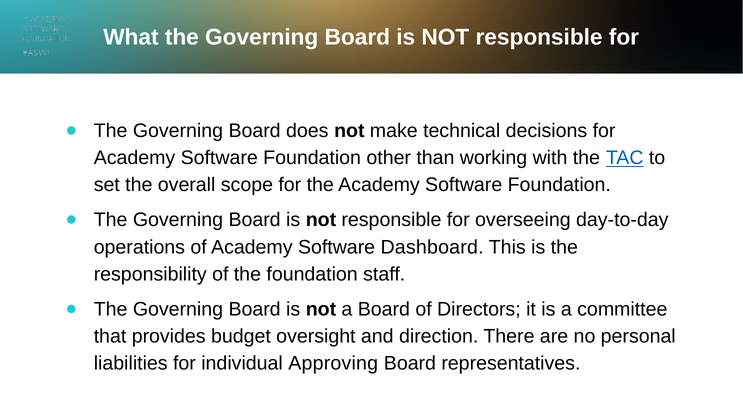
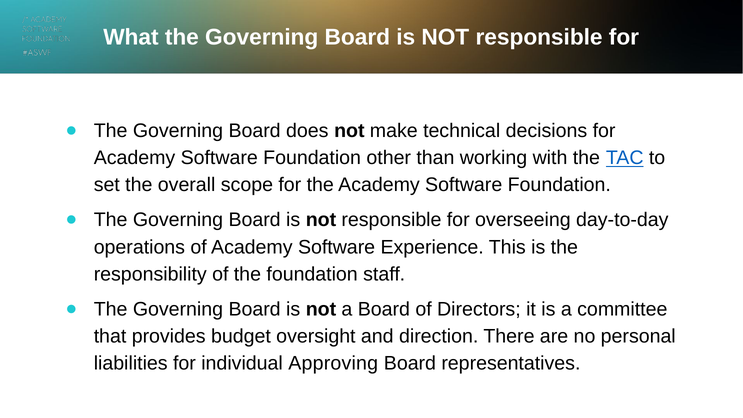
Dashboard: Dashboard -> Experience (432, 247)
